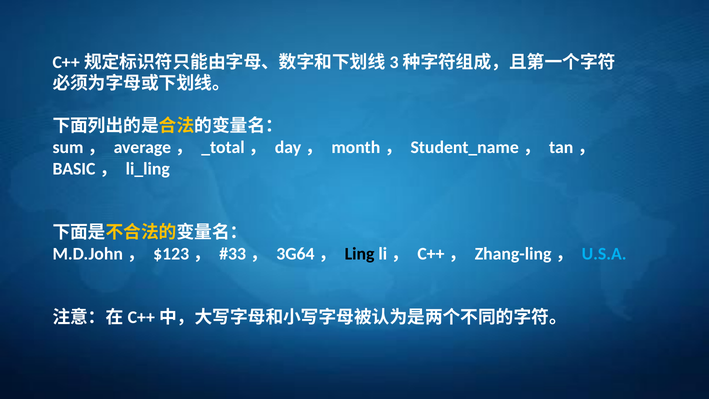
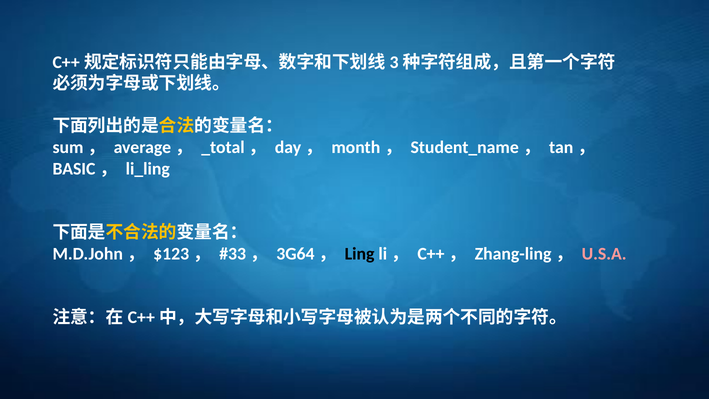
U.S.A colour: light blue -> pink (604, 254)
